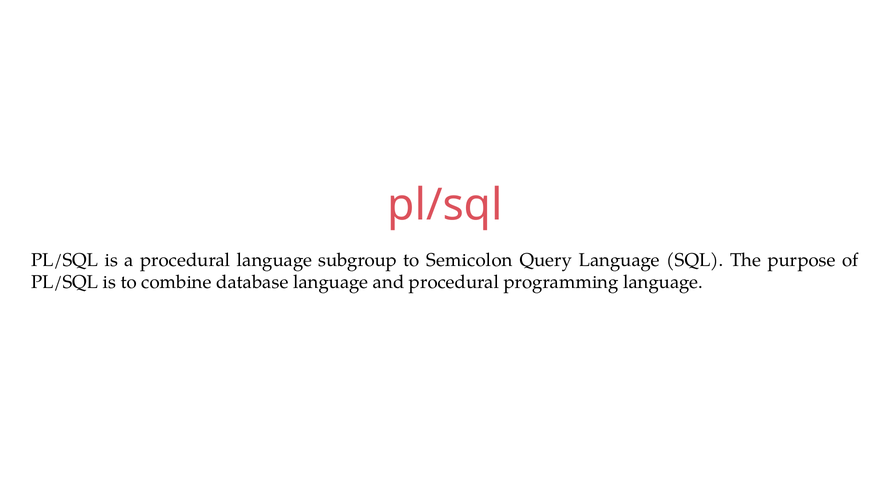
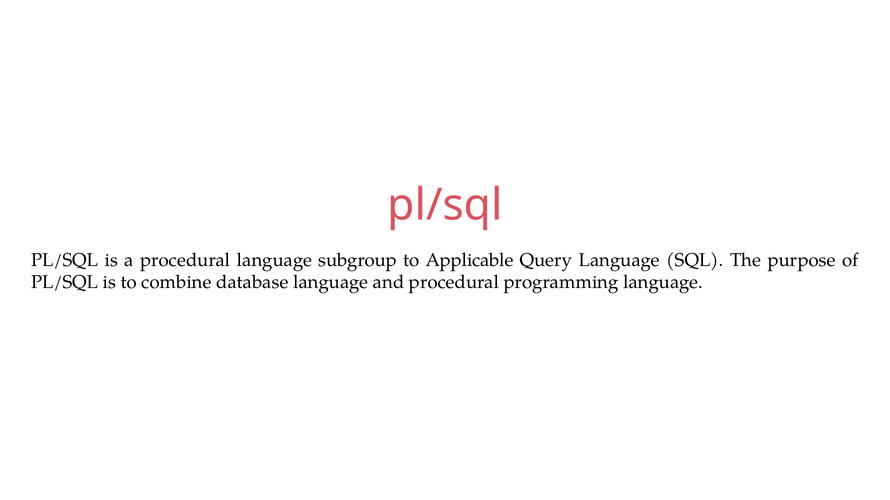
Semicolon: Semicolon -> Applicable (470, 260)
